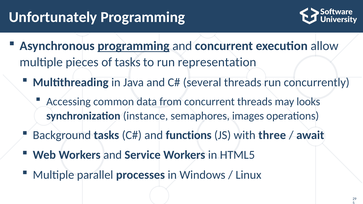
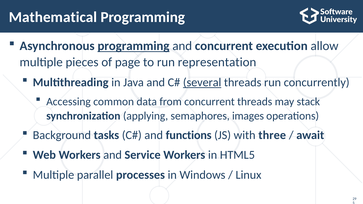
Unfortunately: Unfortunately -> Mathematical (53, 17)
of tasks: tasks -> page (128, 62)
several underline: none -> present (202, 82)
looks: looks -> stack (308, 102)
instance: instance -> applying (146, 116)
